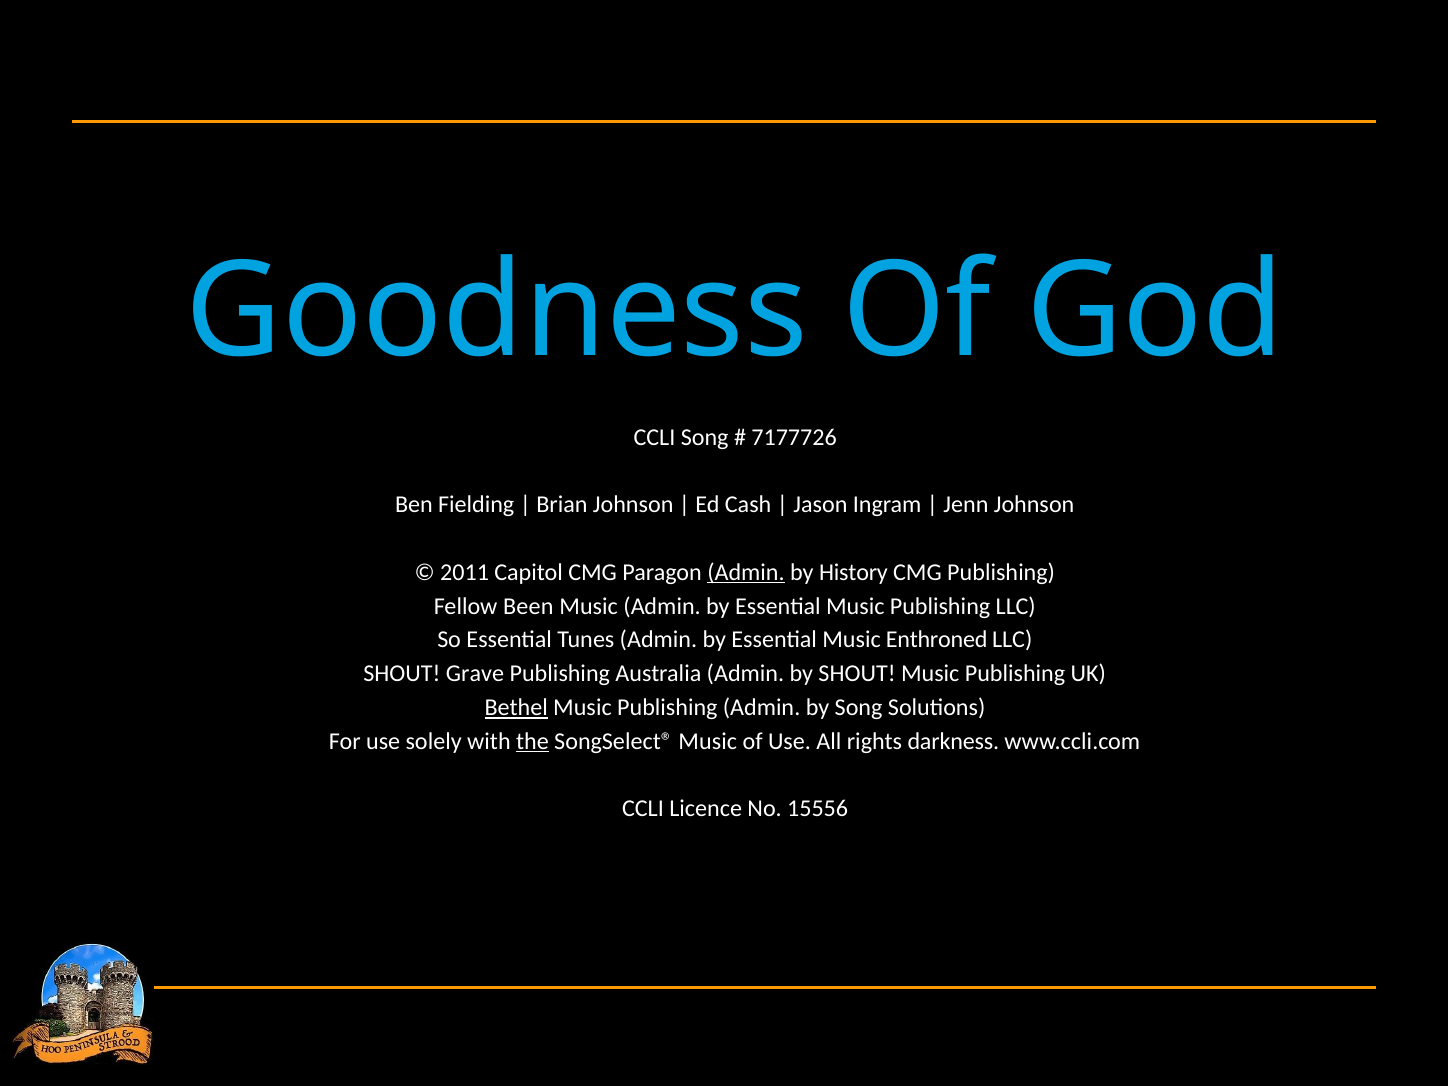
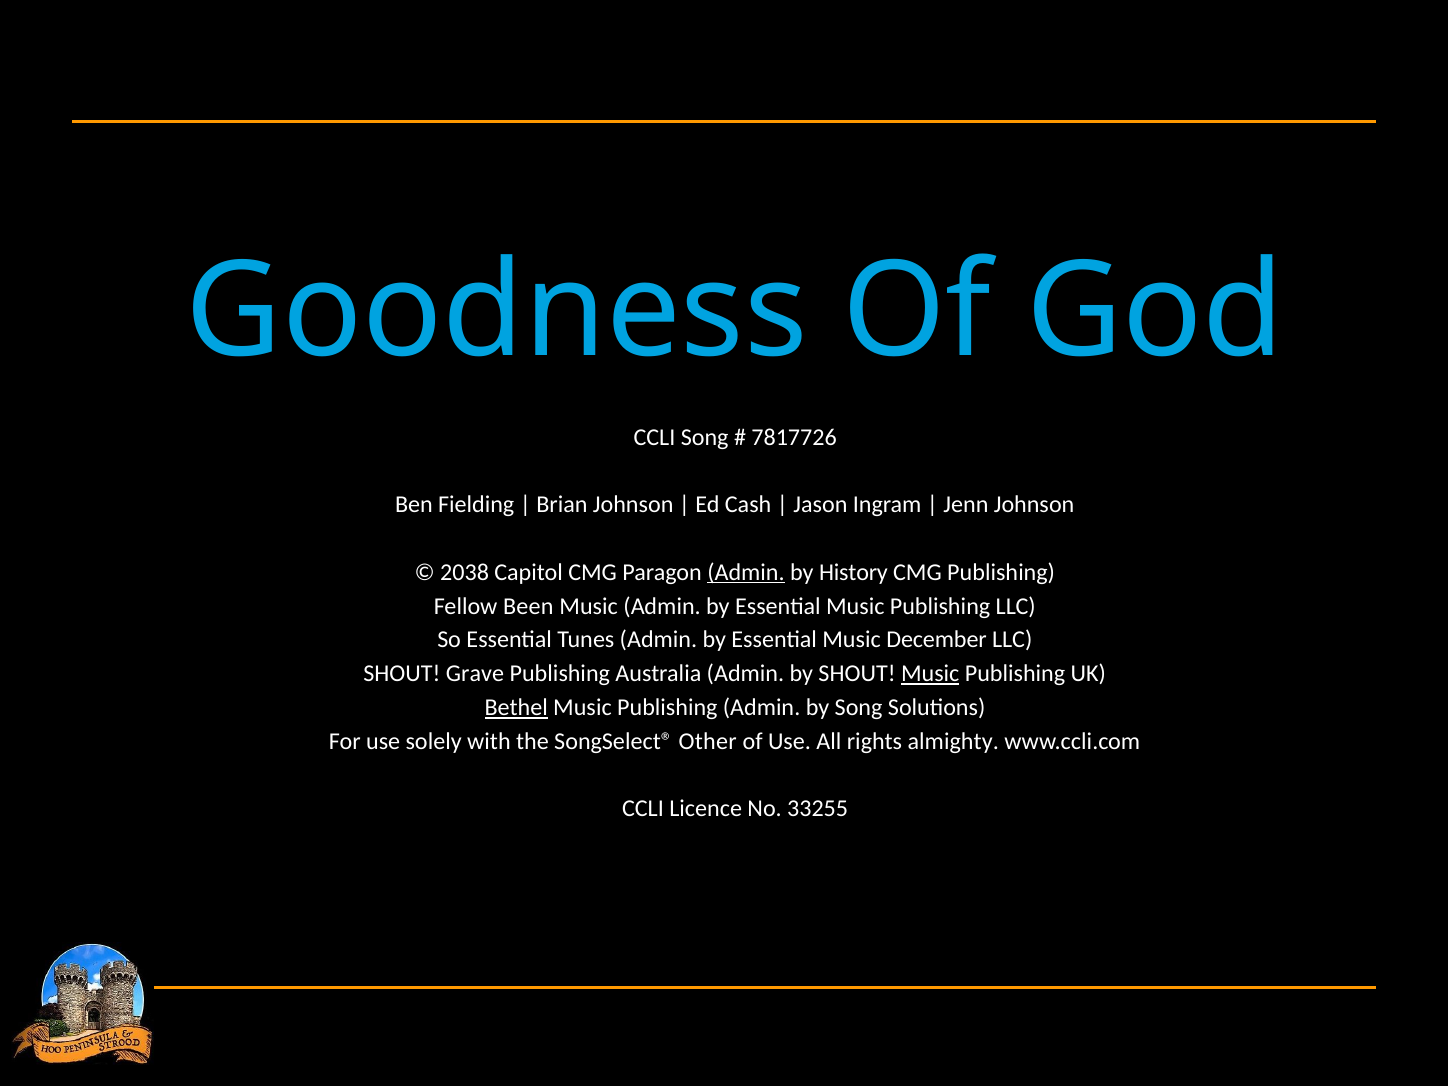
7177726: 7177726 -> 7817726 (794, 437)
2011: 2011 -> 2038 (465, 572)
Enthroned: Enthroned -> December (937, 640)
Music underline: none -> present (930, 674)
the underline: present -> none (532, 741)
SongSelect® Music: Music -> Other (708, 741)
darkness: darkness -> almighty (953, 741)
15556: 15556 -> 33255 (818, 809)
